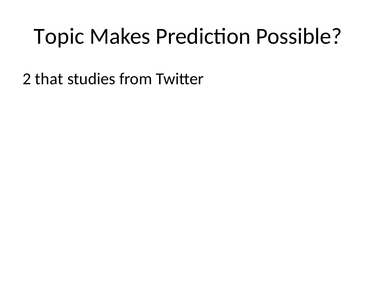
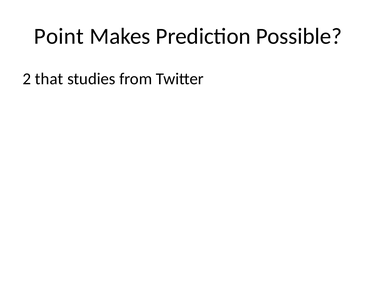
Topic: Topic -> Point (59, 36)
